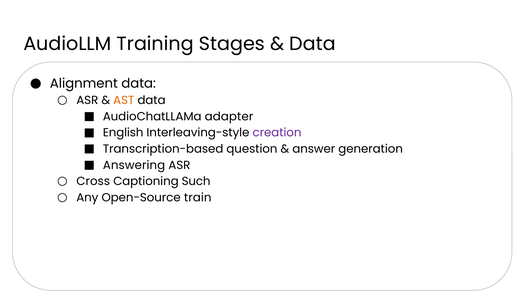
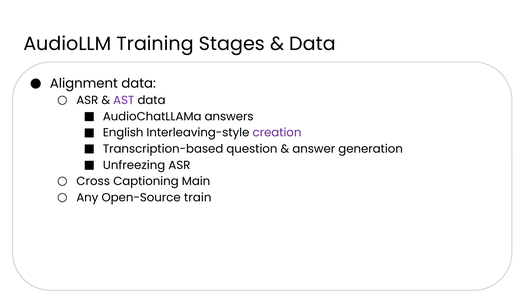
AST colour: orange -> purple (124, 100)
adapter: adapter -> answers (229, 117)
Answering: Answering -> Unfreezing (134, 165)
Such: Such -> Main (196, 181)
